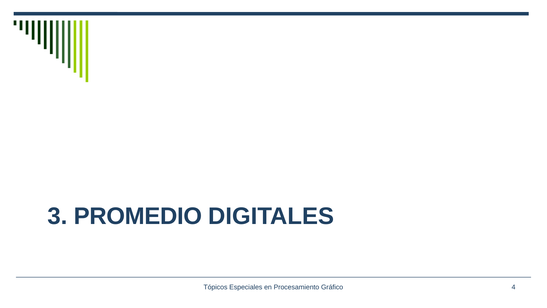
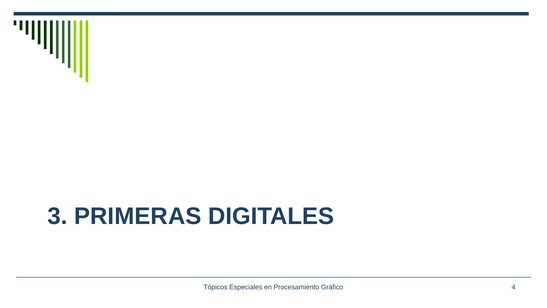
PROMEDIO: PROMEDIO -> PRIMERAS (138, 216)
